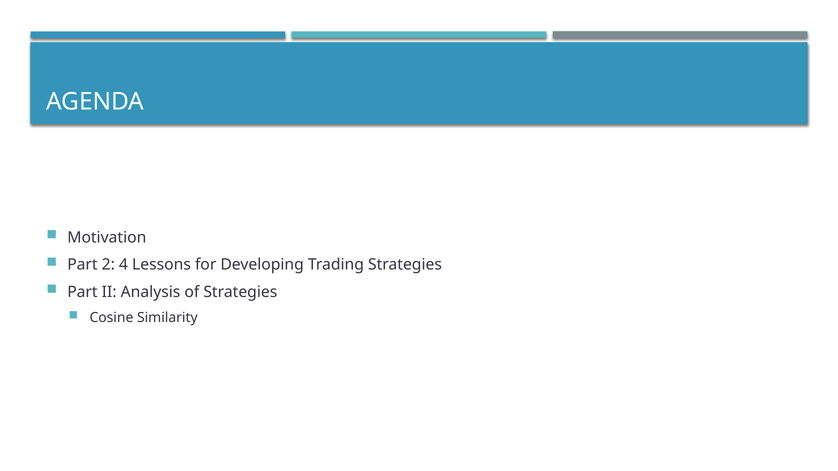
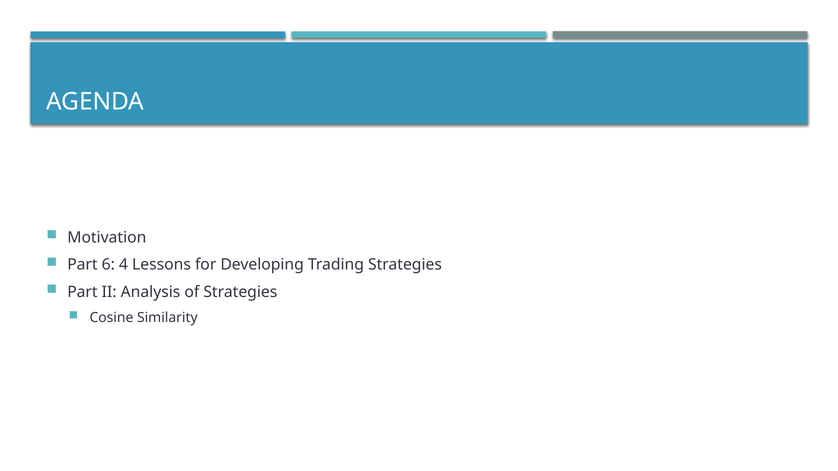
2: 2 -> 6 (108, 265)
